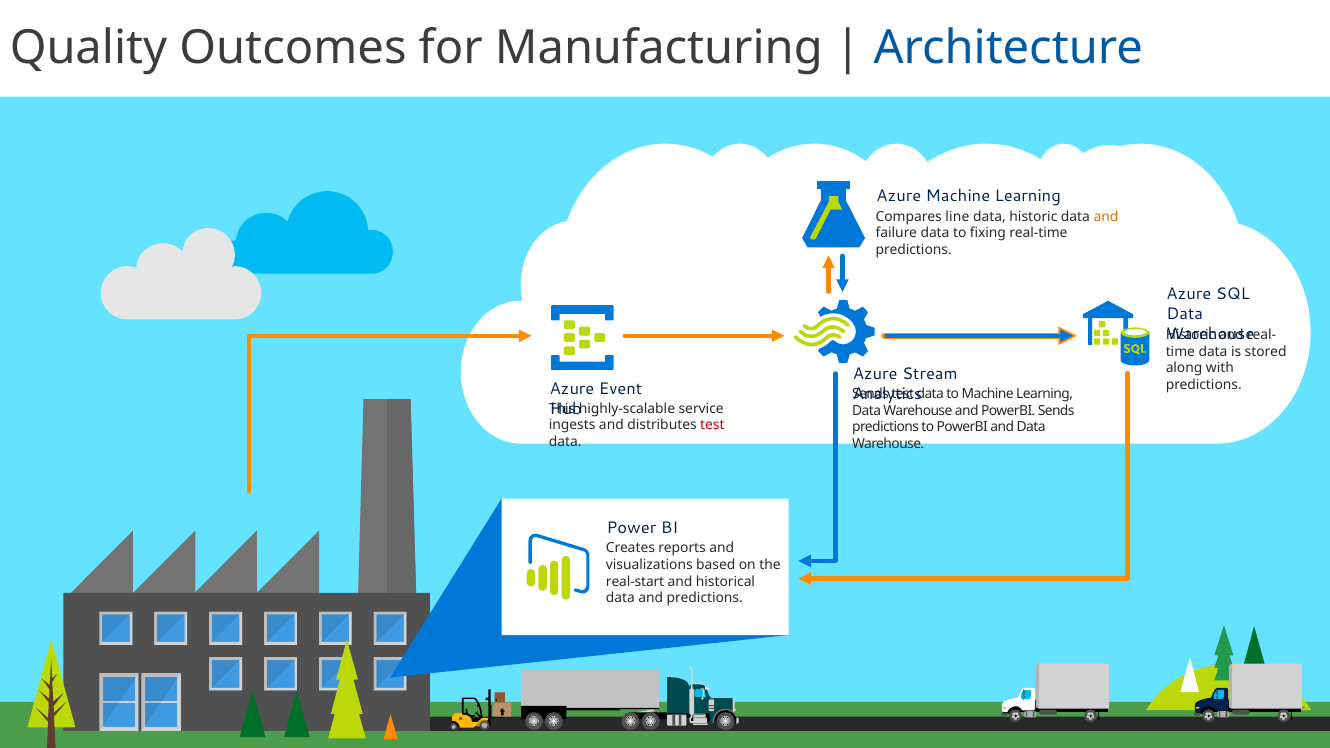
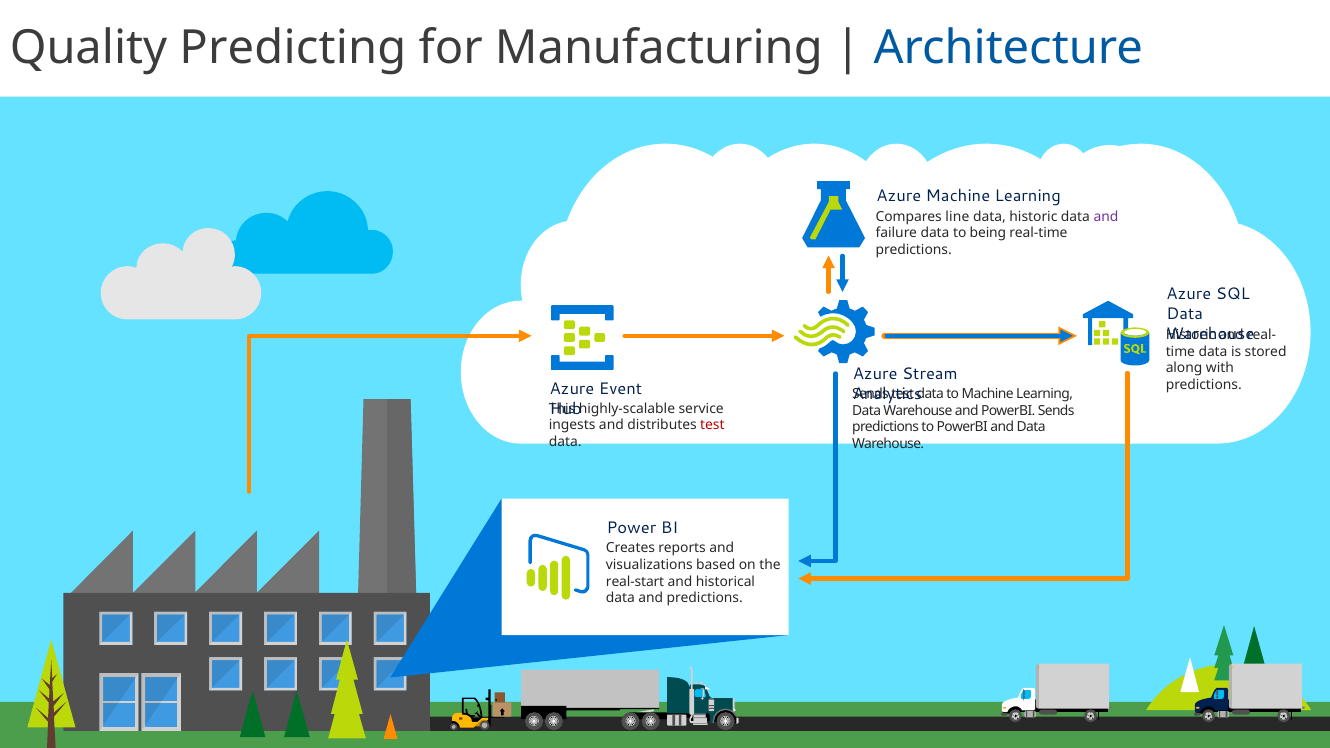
Outcomes: Outcomes -> Predicting (293, 48)
and colour: orange -> purple (1106, 216)
fixing: fixing -> being (988, 233)
